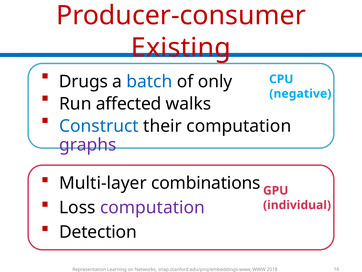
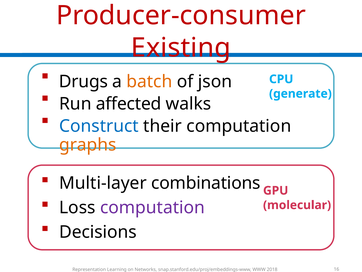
batch colour: blue -> orange (149, 81)
only: only -> json (215, 81)
negative: negative -> generate (300, 94)
graphs colour: purple -> orange (88, 145)
individual: individual -> molecular (297, 205)
Detection: Detection -> Decisions (98, 232)
